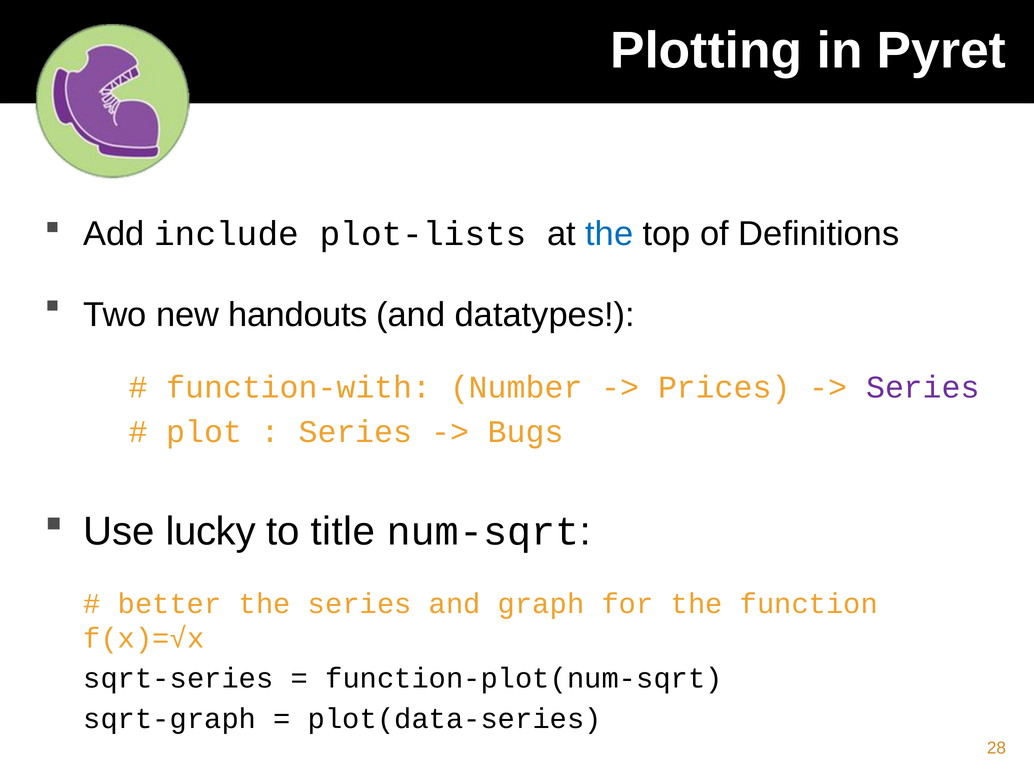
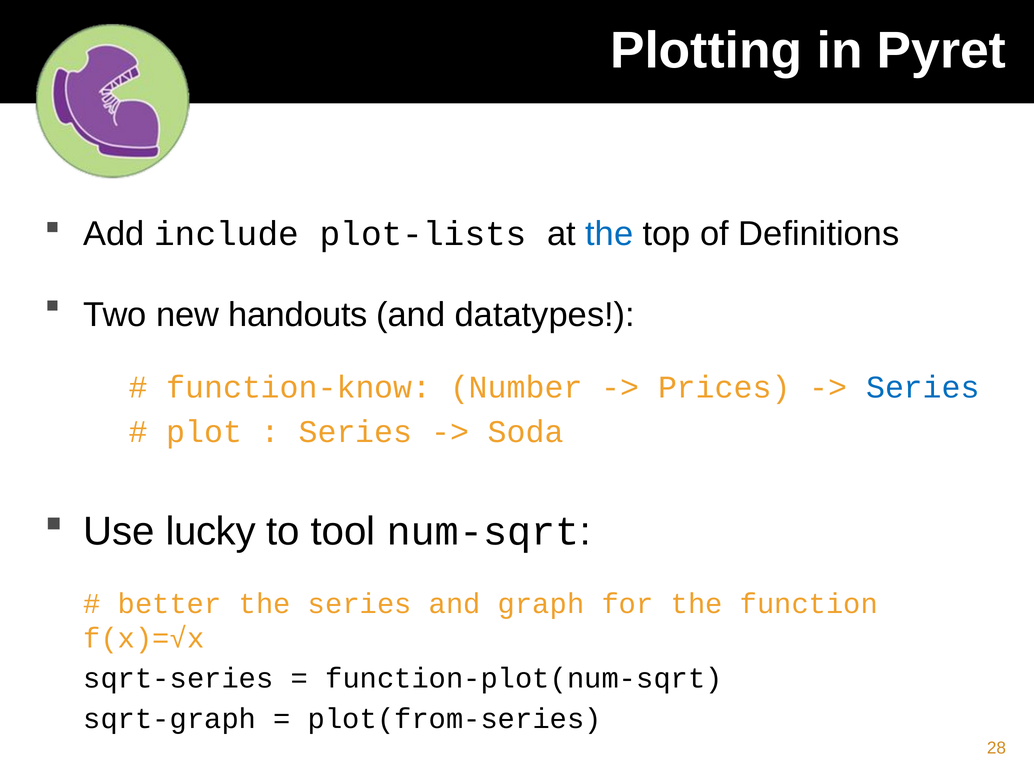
function-with: function-with -> function-know (299, 388)
Series colour: purple -> blue (923, 388)
Bugs: Bugs -> Soda (526, 432)
title: title -> tool (343, 532)
plot(data-series: plot(data-series -> plot(from-series (455, 719)
